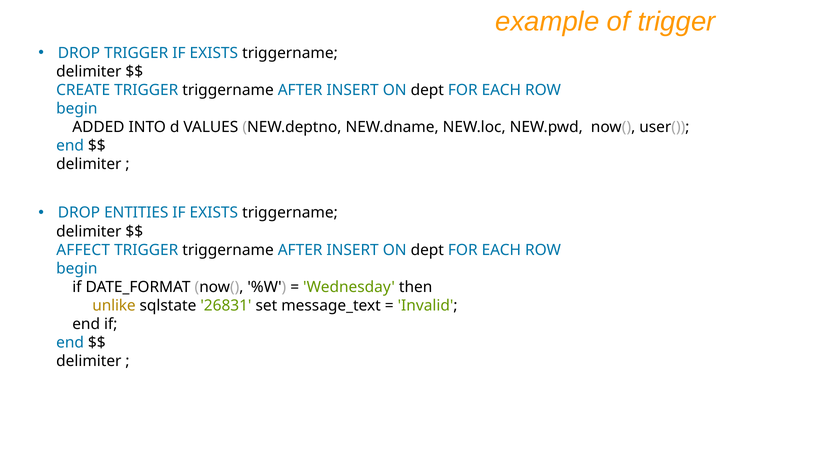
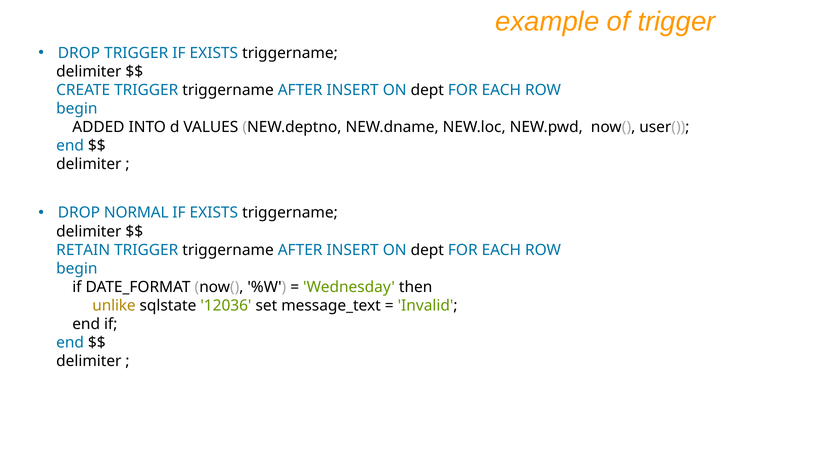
ENTITIES: ENTITIES -> NORMAL (136, 213)
AFFECT: AFFECT -> RETAIN (83, 250)
26831: 26831 -> 12036 (226, 306)
